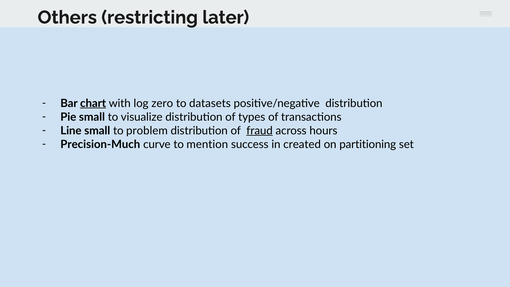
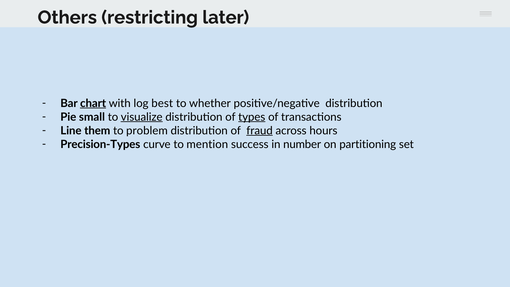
zero: zero -> best (162, 103)
datasets: datasets -> whether (210, 103)
visualize underline: none -> present (142, 117)
types underline: none -> present (252, 117)
Line small: small -> them (97, 131)
Precision-Much: Precision-Much -> Precision-Types (100, 144)
created: created -> number (302, 144)
